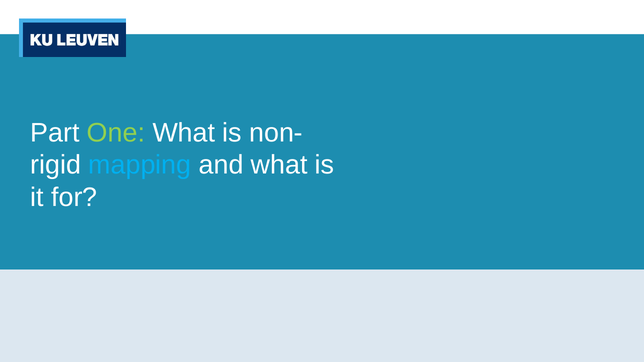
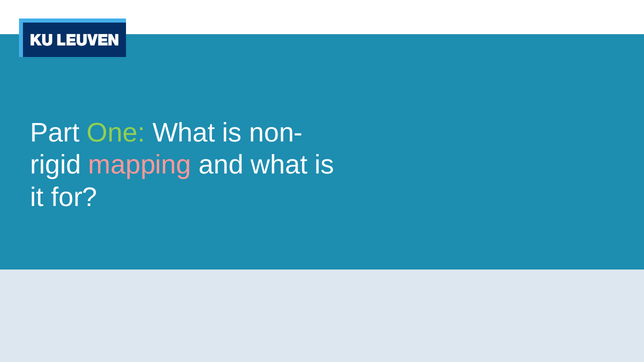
mapping colour: light blue -> pink (140, 165)
